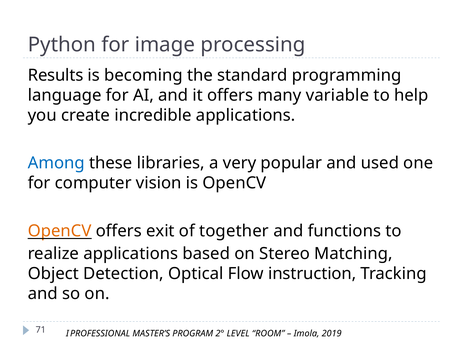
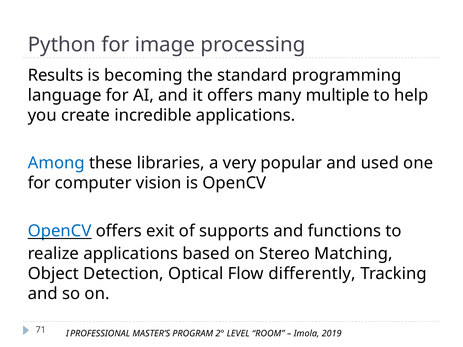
variable: variable -> multiple (338, 95)
OpenCV colour: orange -> blue (60, 231)
together: together -> supports (234, 231)
instruction: instruction -> differently (312, 274)
